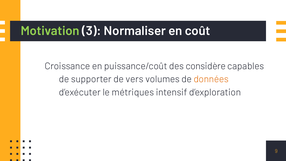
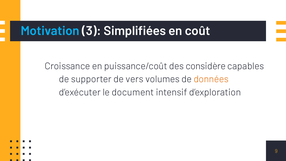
Motivation colour: light green -> light blue (50, 31)
Normaliser: Normaliser -> Simplifiées (135, 31)
métriques: métriques -> document (133, 92)
